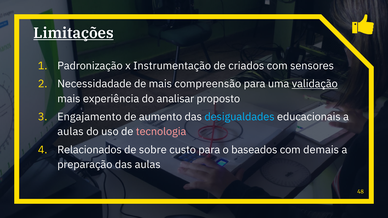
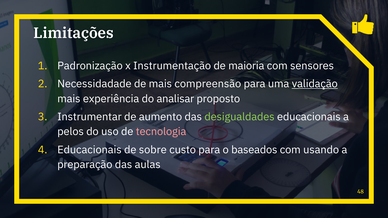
Limitações underline: present -> none (74, 33)
criados: criados -> maioria (246, 66)
Engajamento: Engajamento -> Instrumentar (89, 117)
desigualdades colour: light blue -> light green (239, 117)
aulas: aulas -> pelos (71, 132)
Relacionados: Relacionados -> Educacionais (89, 150)
demais: demais -> usando (321, 150)
